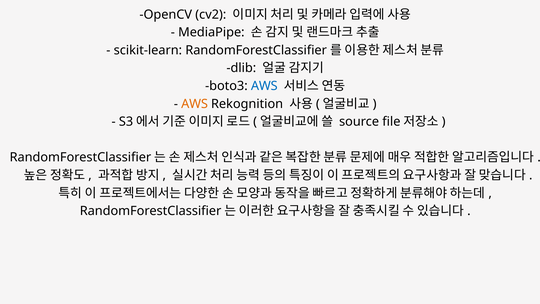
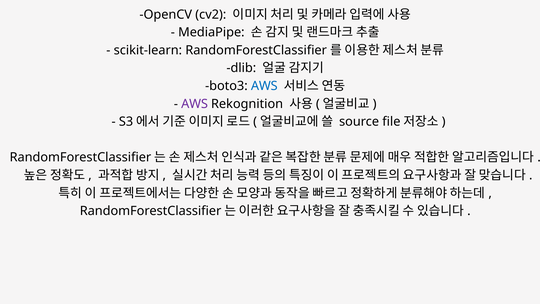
AWS colour: orange -> purple (195, 104)
